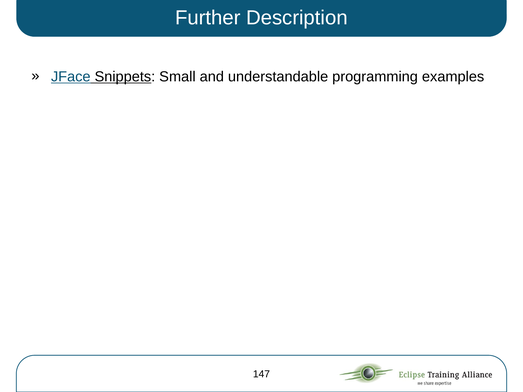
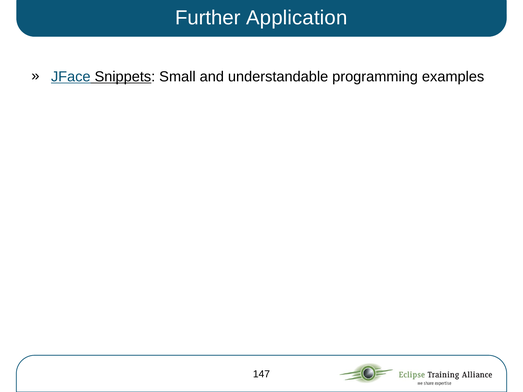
Description: Description -> Application (297, 18)
